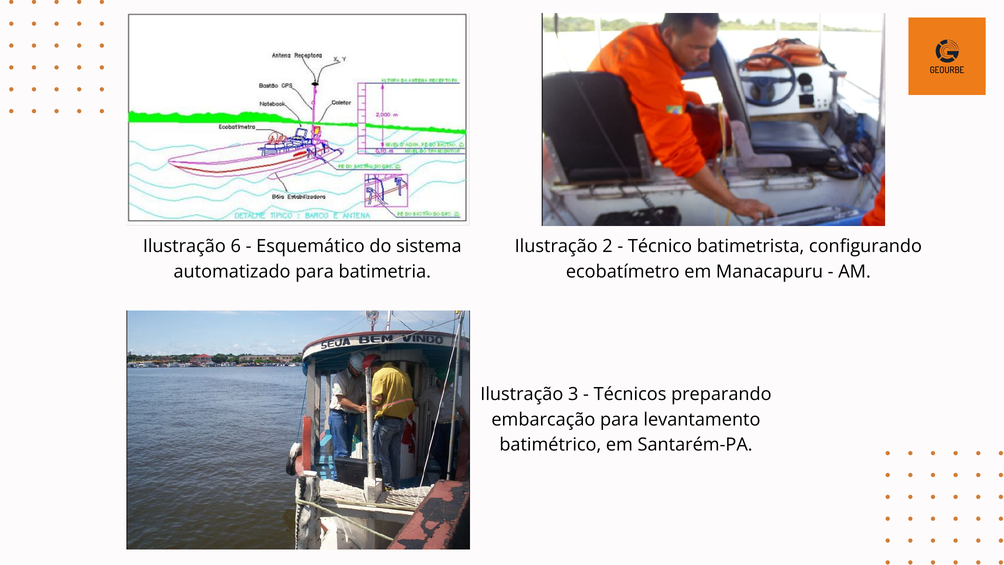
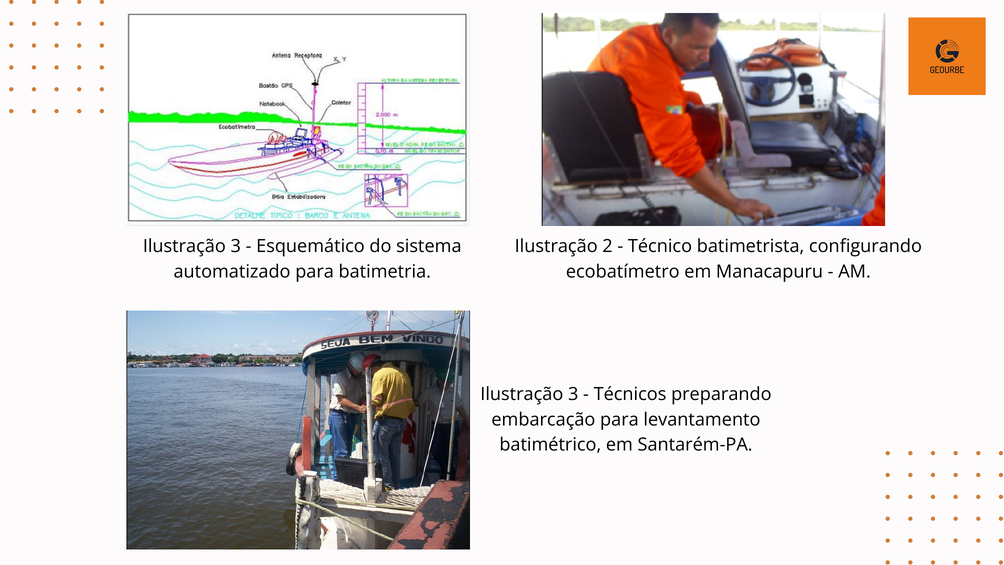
6: 6 -> 3 (236, 246)
